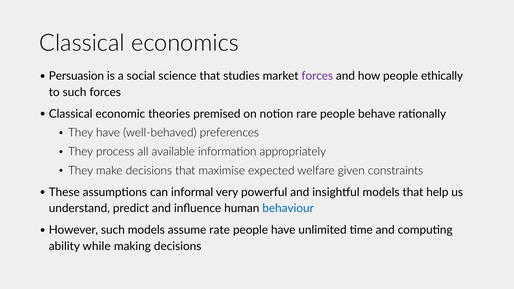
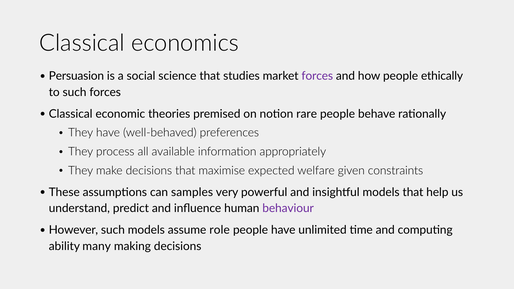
informal: informal -> samples (192, 192)
behaviour colour: blue -> purple (288, 208)
rate: rate -> role (220, 230)
while: while -> many (97, 246)
